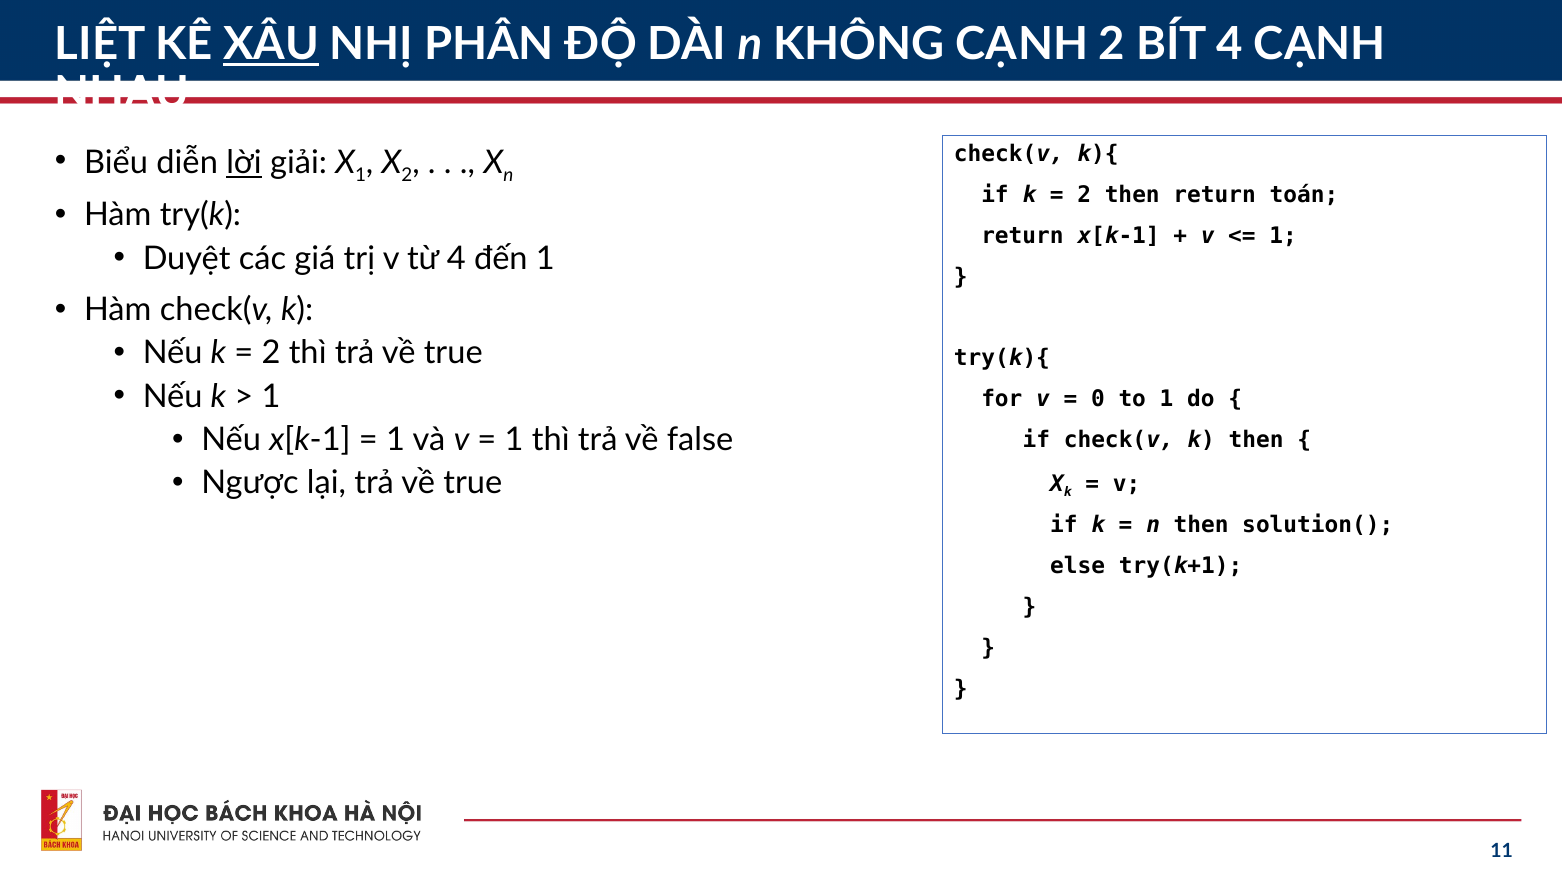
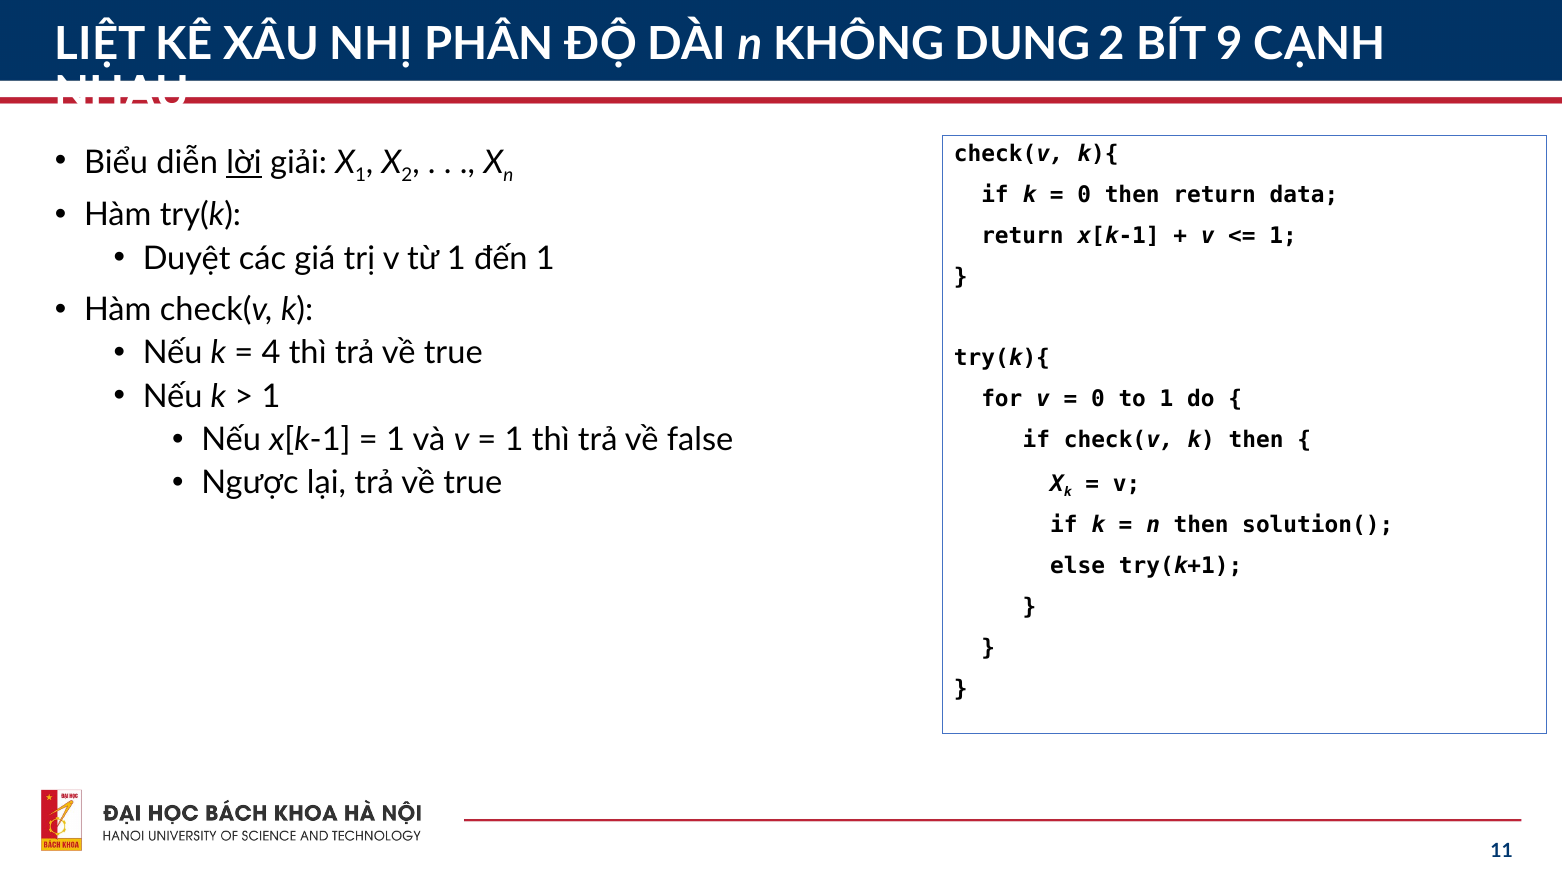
XÂU underline: present -> none (271, 45)
KHÔNG CẠNH: CẠNH -> DUNG (1022, 45)
BÍT 4: 4 -> 9 (1230, 45)
2: 2 -> 0 (1084, 195)
toán: toán -> data (1304, 195)
từ 4: 4 -> 1 (456, 258)
2: 2 -> 4 (271, 353)
